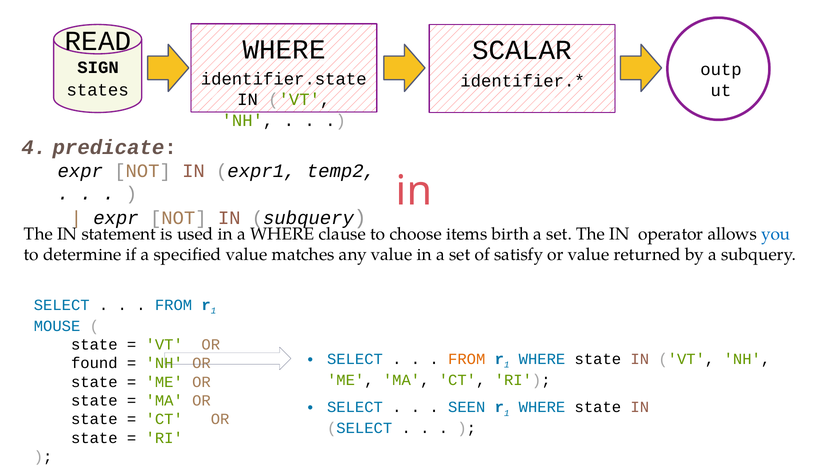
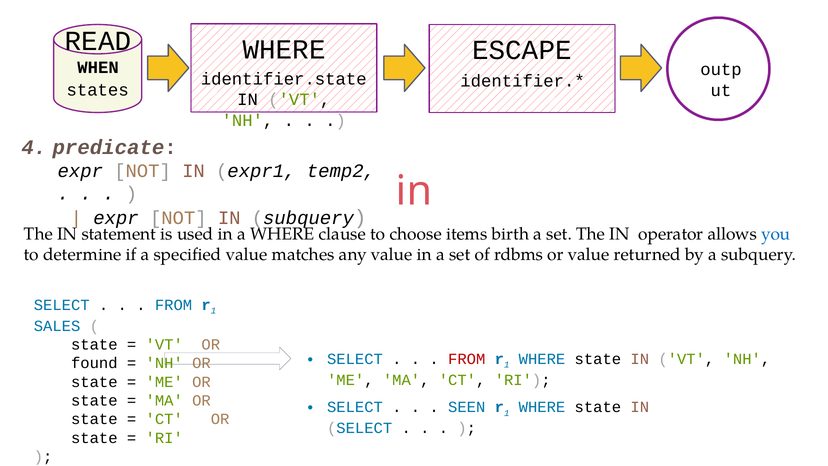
SCALAR: SCALAR -> ESCAPE (522, 50)
SIGN: SIGN -> WHEN (98, 67)
satisfy: satisfy -> rdbms (519, 255)
MOUSE: MOUSE -> SALES (57, 326)
FROM colour: orange -> red (467, 359)
